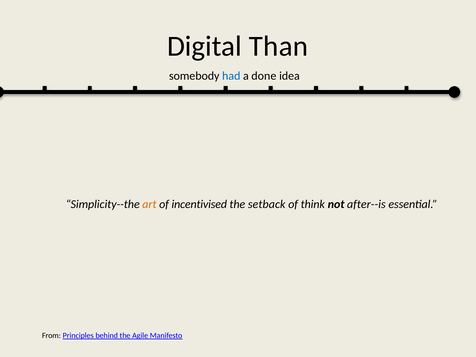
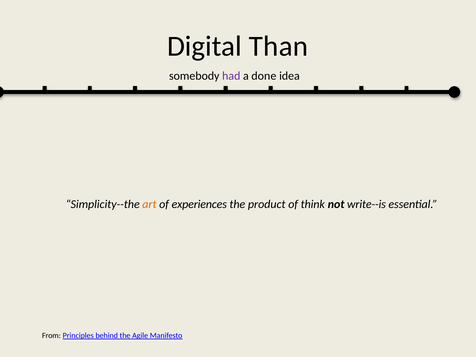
had colour: blue -> purple (231, 76)
incentivised: incentivised -> experiences (199, 204)
setback: setback -> product (267, 204)
after--is: after--is -> write--is (366, 204)
